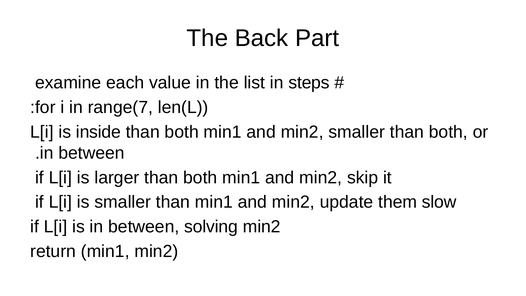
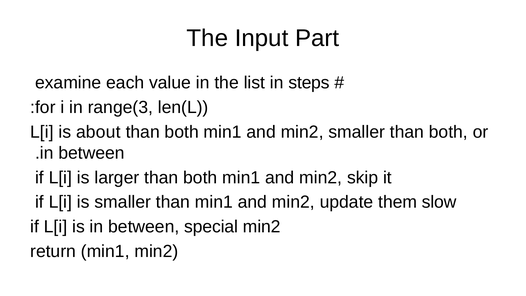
Back: Back -> Input (262, 38)
range(7: range(7 -> range(3 (120, 107)
inside: inside -> about (98, 132)
solving: solving -> special (211, 227)
